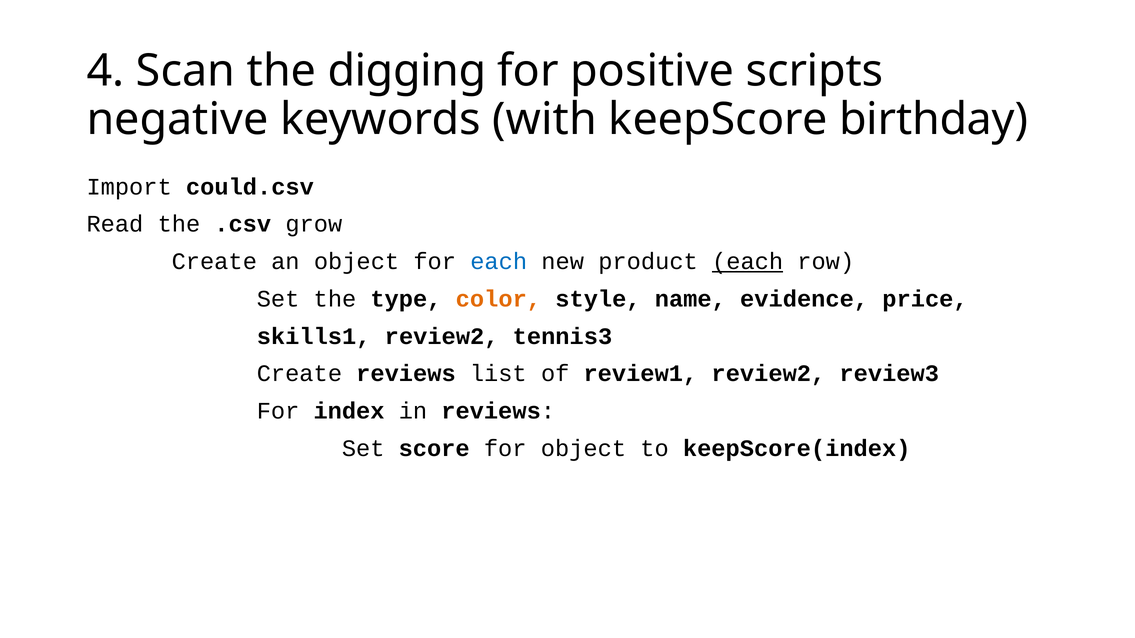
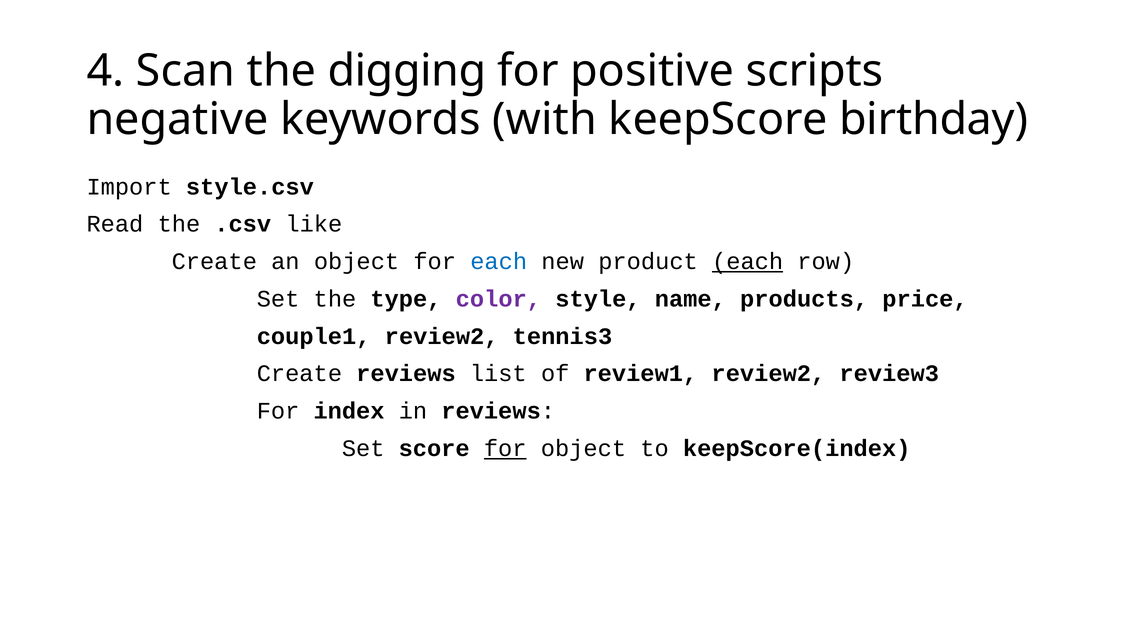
could.csv: could.csv -> style.csv (250, 187)
grow: grow -> like (314, 224)
color colour: orange -> purple (498, 299)
evidence: evidence -> products (804, 299)
skills1: skills1 -> couple1 (314, 336)
for underline: none -> present (505, 449)
